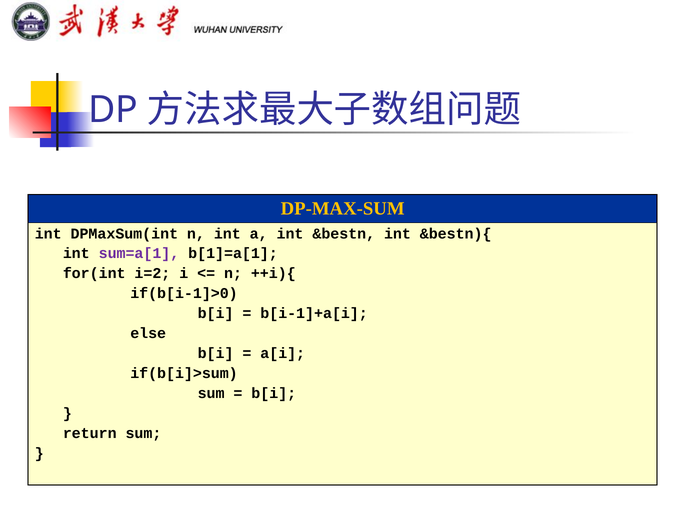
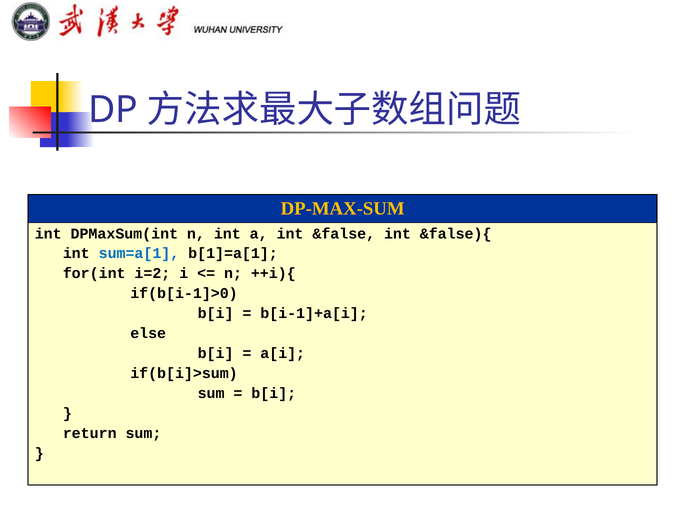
&bestn: &bestn -> &false (344, 233)
&bestn){: &bestn){ -> &false){ (456, 233)
sum=a[1 colour: purple -> blue (139, 253)
